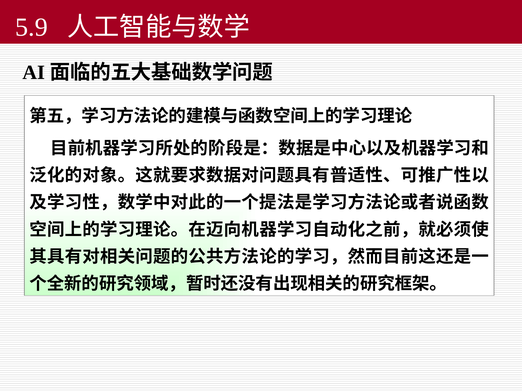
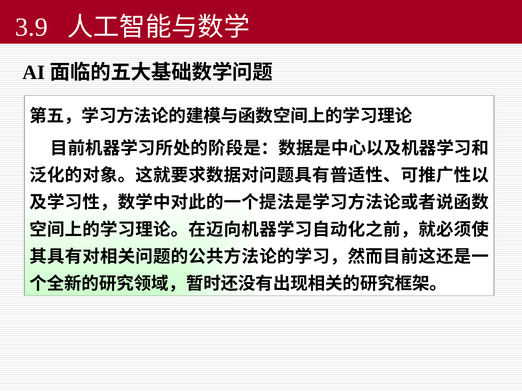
5.9: 5.9 -> 3.9 (31, 27)
